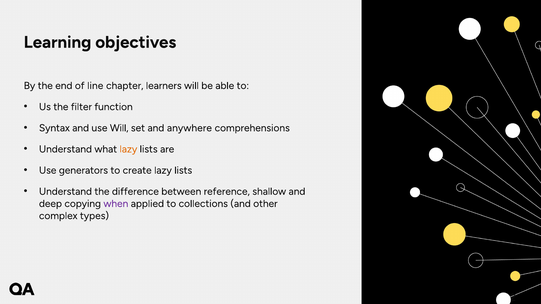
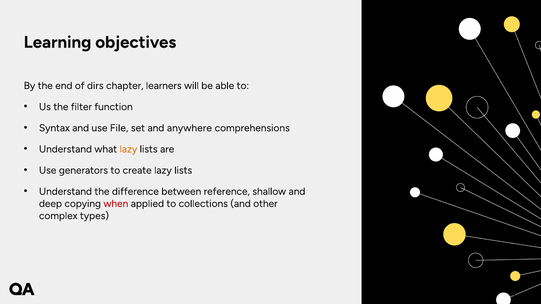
line: line -> dirs (95, 86)
use Will: Will -> File (119, 128)
when colour: purple -> red (116, 204)
